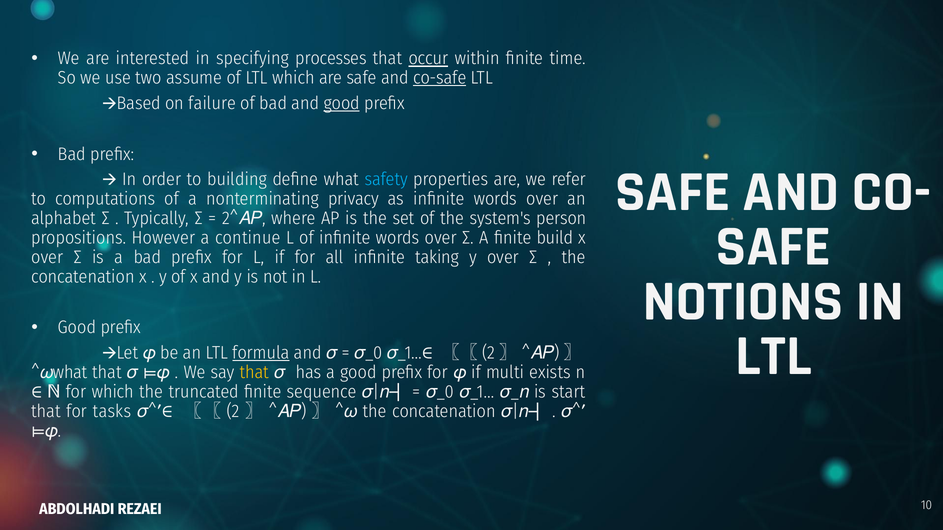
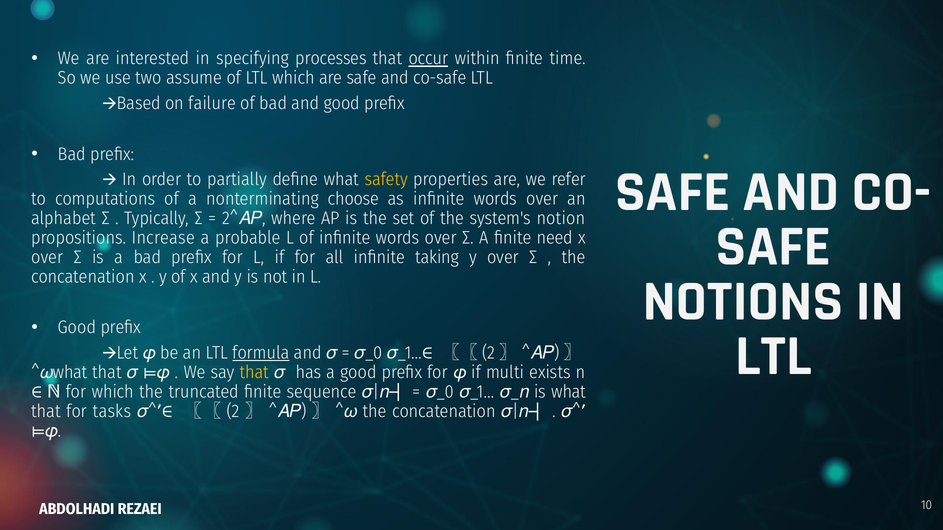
co-safe underline: present -> none (440, 78)
good underline: present -> none (342, 103)
building: building -> partially (237, 180)
safety colour: light blue -> yellow (386, 180)
privacy: privacy -> choose (353, 199)
person: person -> notion (561, 219)
However: However -> Increase (163, 238)
continue: continue -> probable (248, 238)
build: build -> need (555, 238)
is start: start -> what (569, 392)
